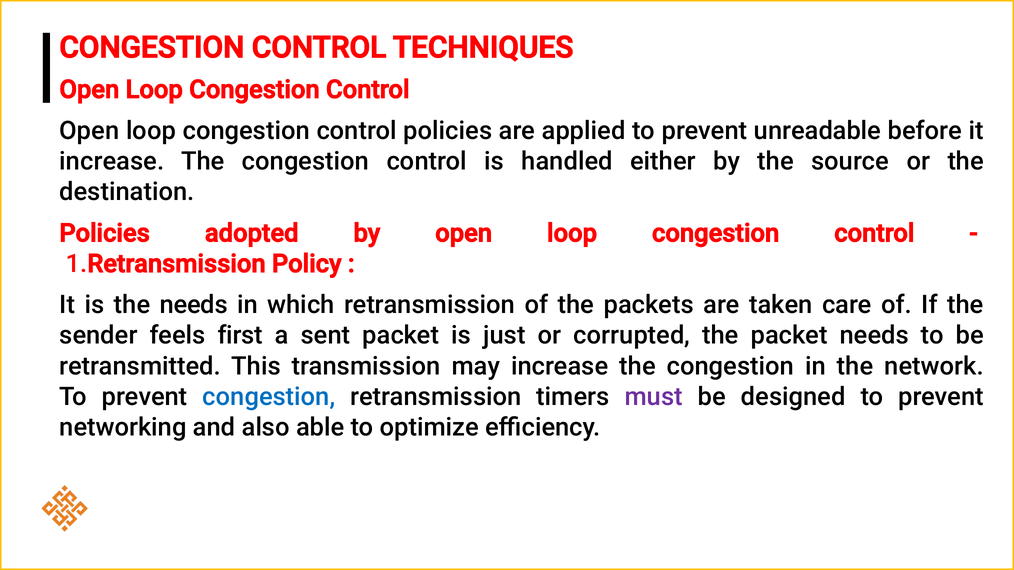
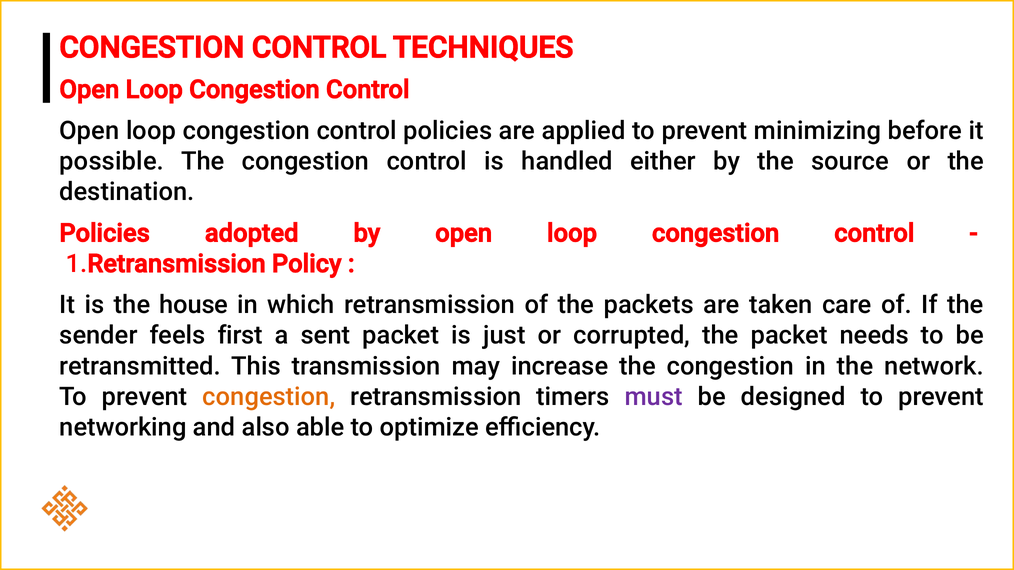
unreadable: unreadable -> minimizing (817, 131)
increase: increase -> possible (112, 161)
the needs: needs -> house (194, 305)
congestion colour: blue -> orange (269, 397)
